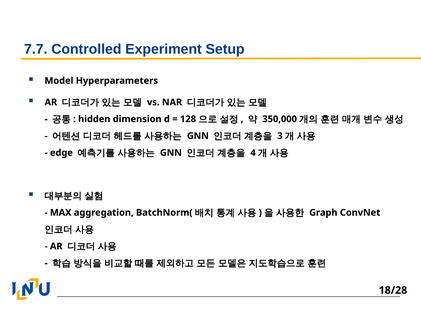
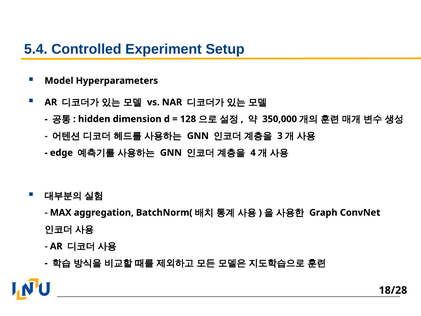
7.7: 7.7 -> 5.4 (36, 49)
